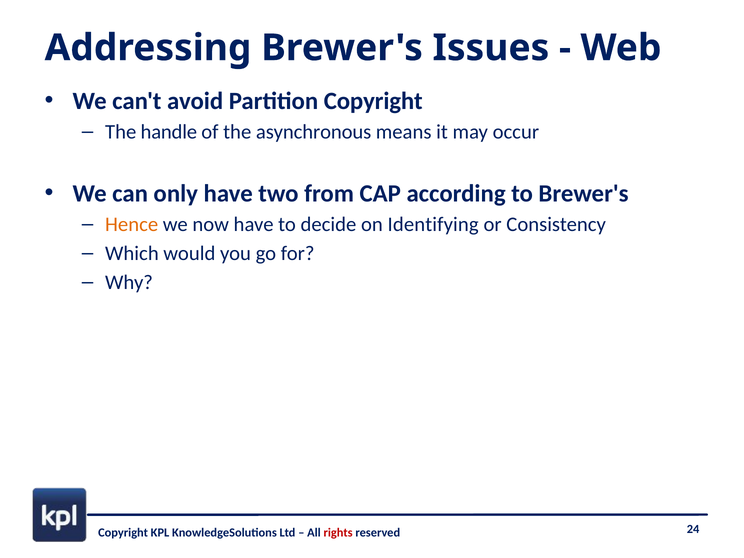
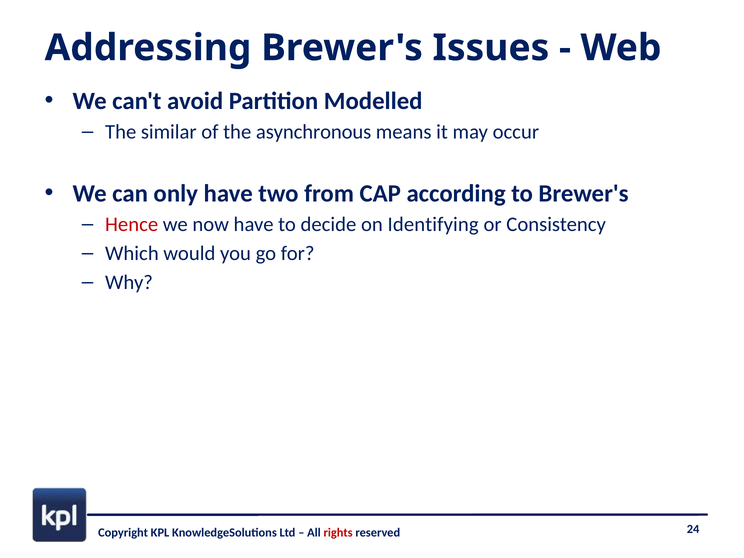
Partition Copyright: Copyright -> Modelled (373, 101)
handle: handle -> similar (169, 132)
Hence colour: orange -> red (132, 225)
